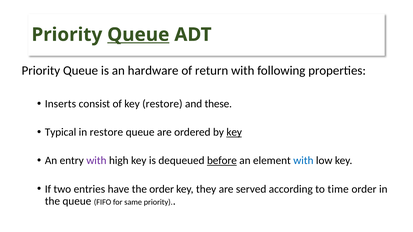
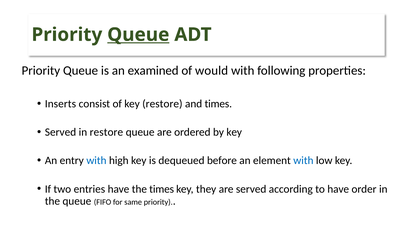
hardware: hardware -> examined (153, 71)
return: return -> would (212, 71)
and these: these -> times (218, 104)
Typical: Typical -> Served (60, 132)
key underline: present -> none (234, 132)
with colour: purple -> blue (96, 161)
before underline: present -> none (222, 161)
the order: order -> times (162, 189)
to time: time -> have (338, 189)
